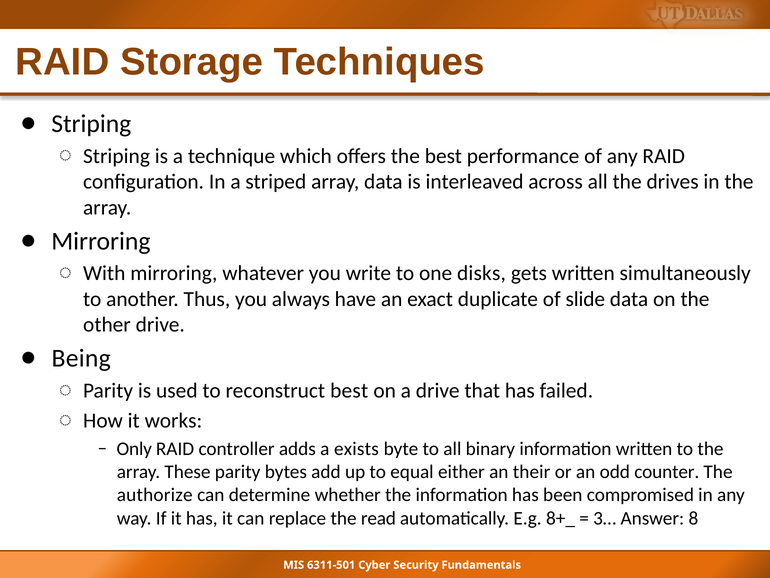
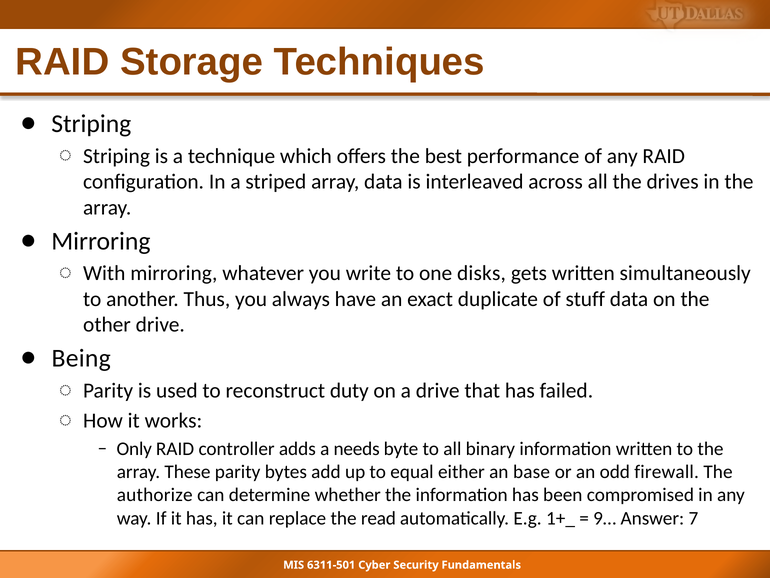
slide: slide -> stuff (585, 299)
reconstruct best: best -> duty (349, 390)
exists: exists -> needs (357, 448)
their: their -> base (532, 472)
counter: counter -> firewall (667, 472)
8+_: 8+_ -> 1+_ (561, 518)
3…: 3… -> 9… (605, 518)
8: 8 -> 7 (693, 518)
